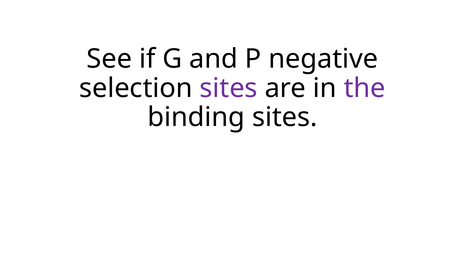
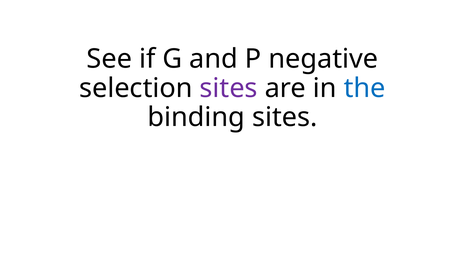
the colour: purple -> blue (365, 88)
